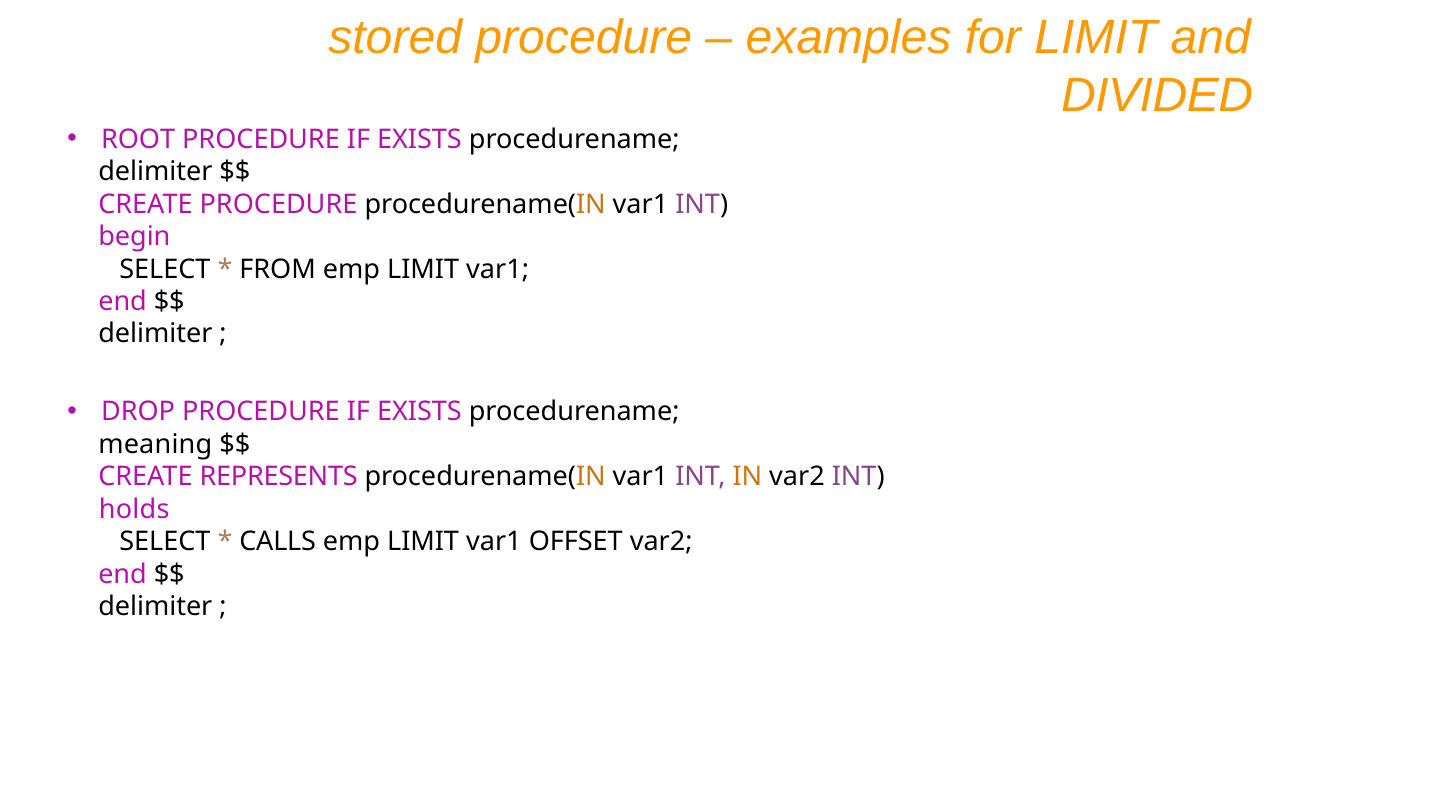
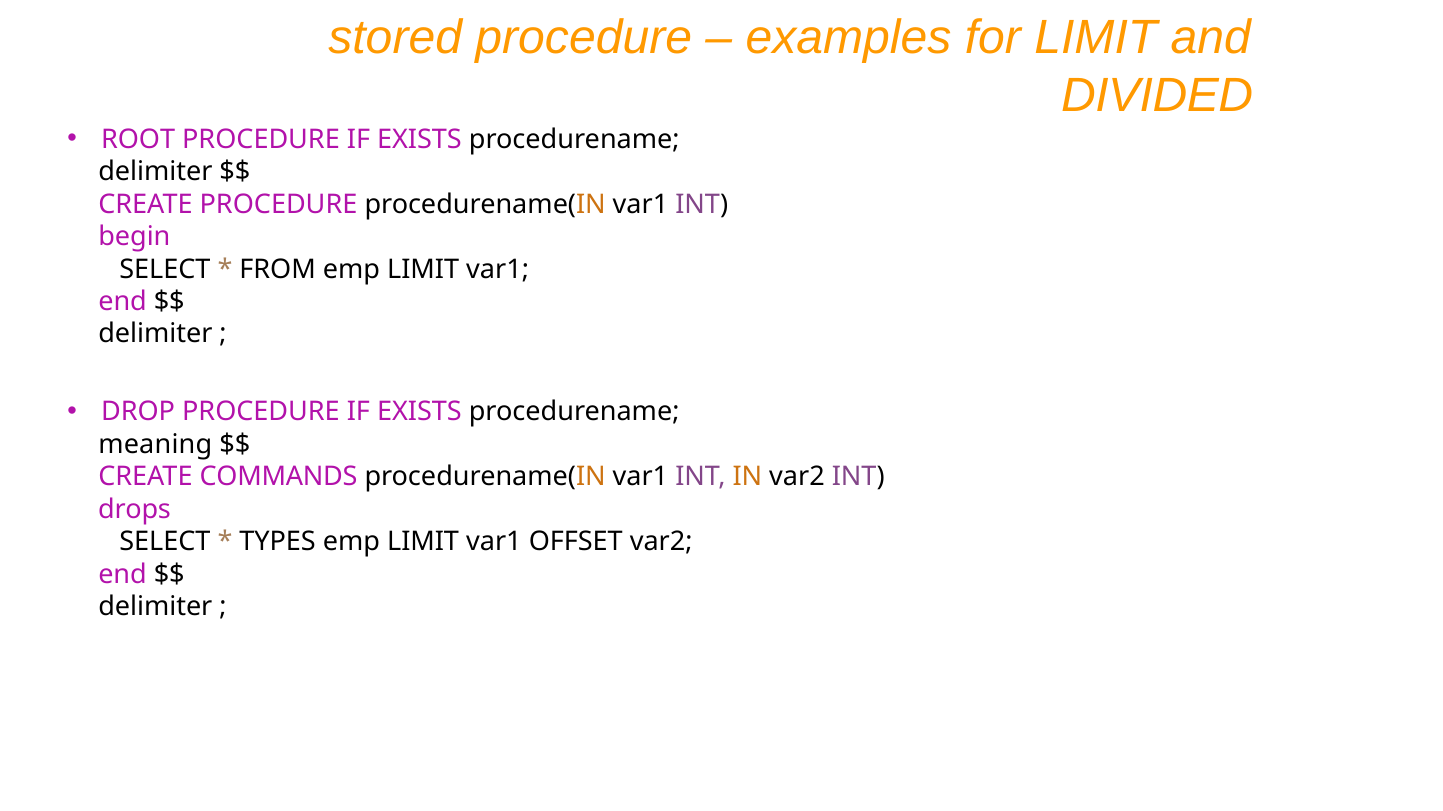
REPRESENTS: REPRESENTS -> COMMANDS (279, 477)
holds: holds -> drops (134, 510)
CALLS: CALLS -> TYPES (278, 542)
